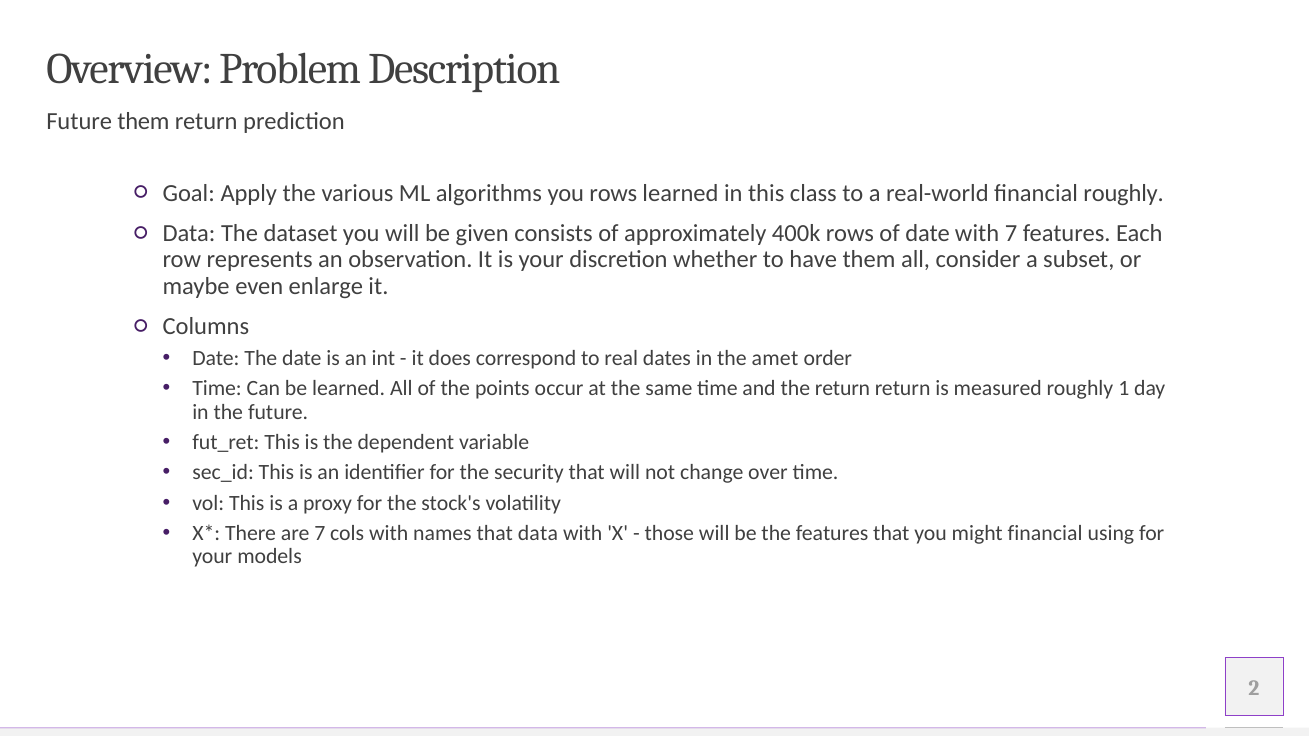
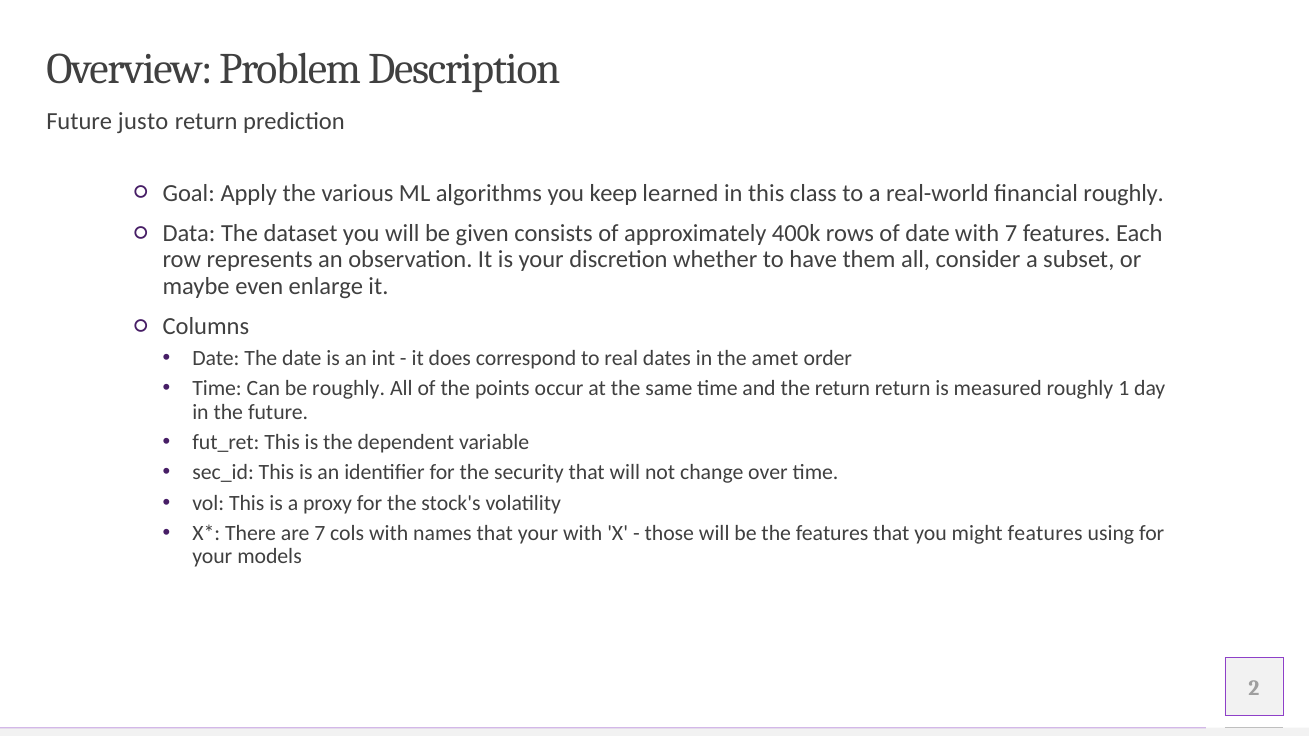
Future them: them -> justo (143, 121)
you rows: rows -> keep (613, 193)
be learned: learned -> roughly (349, 389)
that data: data -> your (538, 533)
might financial: financial -> features (1045, 533)
